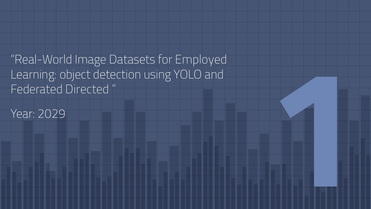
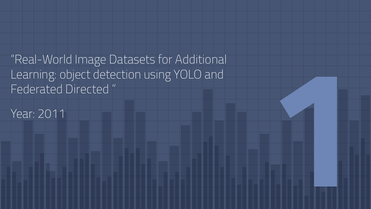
Employed: Employed -> Additional (201, 60)
2029: 2029 -> 2011 (52, 114)
